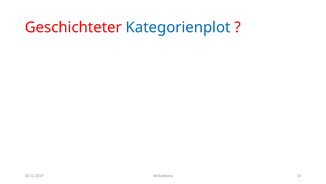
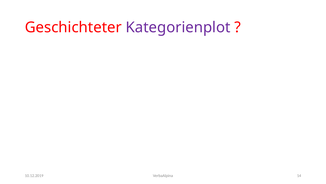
Kategorienplot colour: blue -> purple (178, 27)
